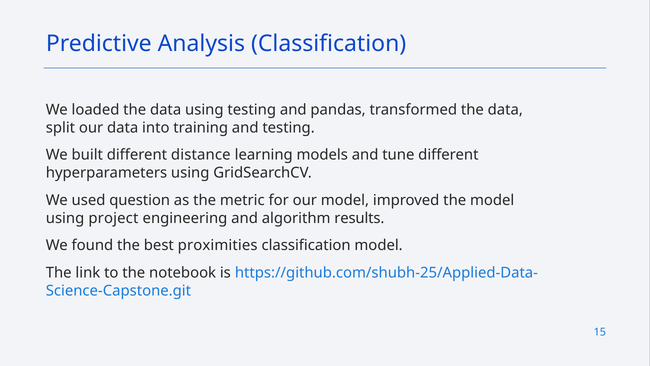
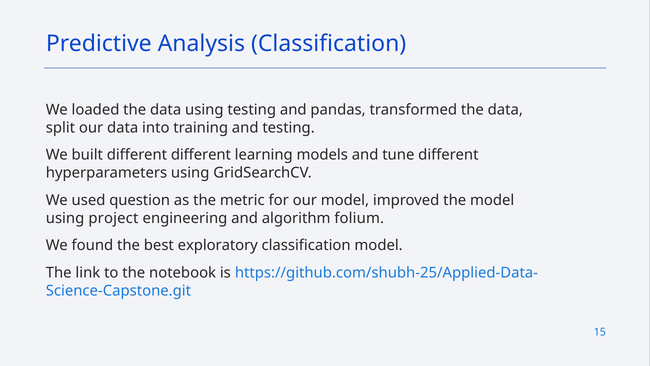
different distance: distance -> different (201, 155)
results: results -> folium (359, 218)
proximities: proximities -> exploratory (218, 245)
